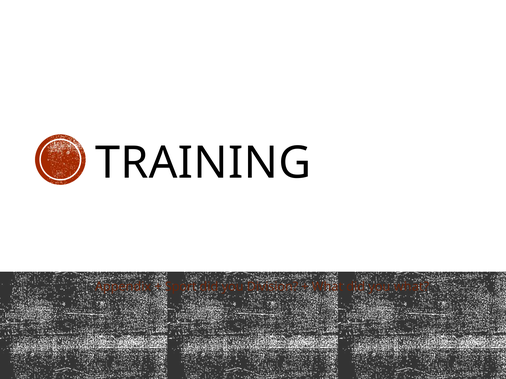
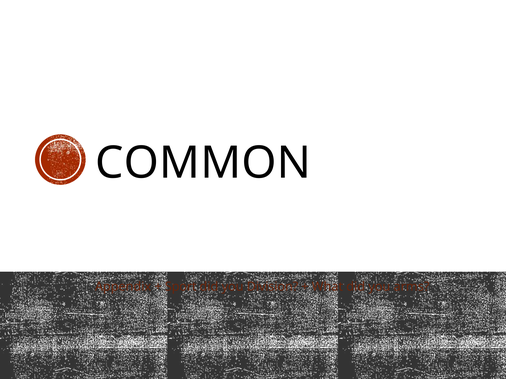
TRAINING: TRAINING -> COMMON (203, 163)
you what: what -> arms (412, 287)
